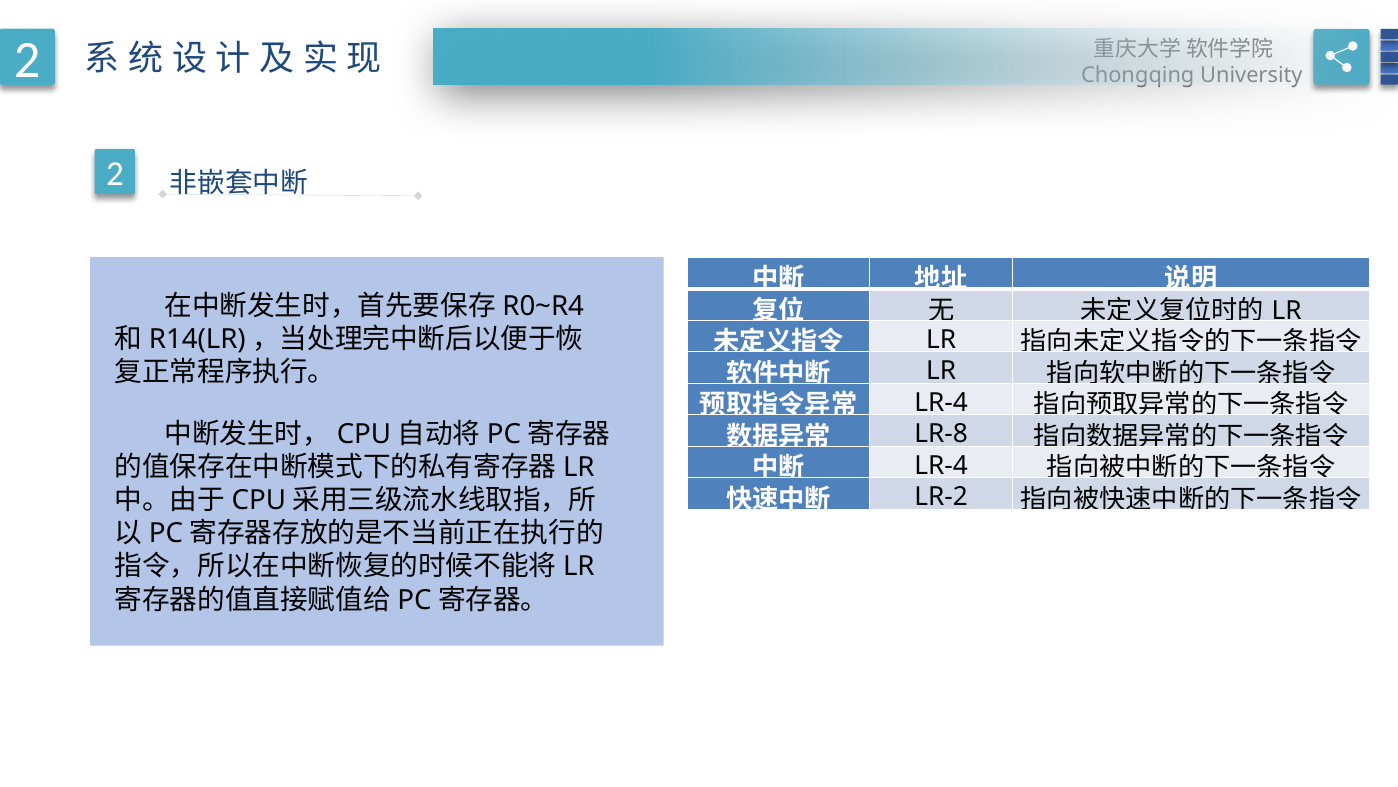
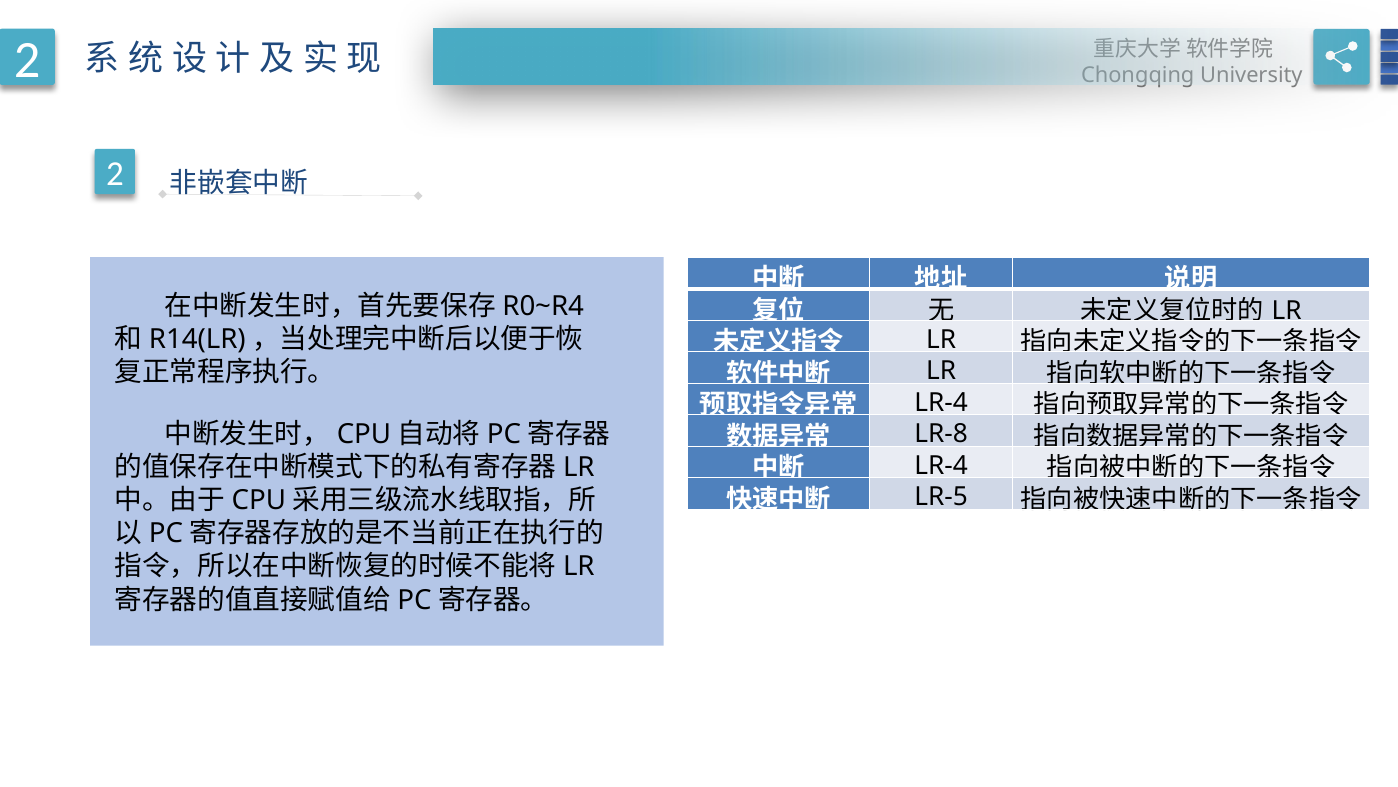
LR-2: LR-2 -> LR-5 (941, 497)
